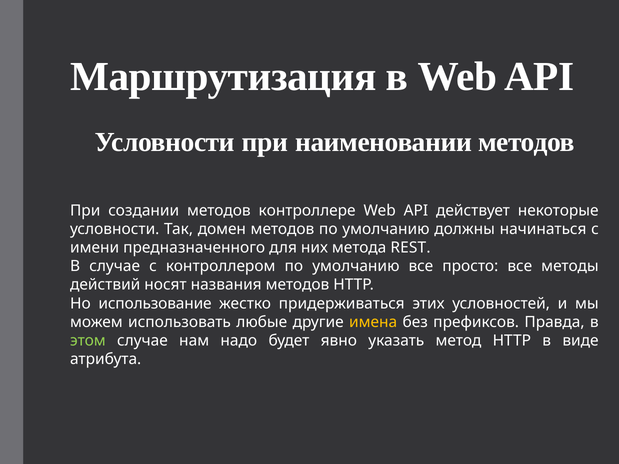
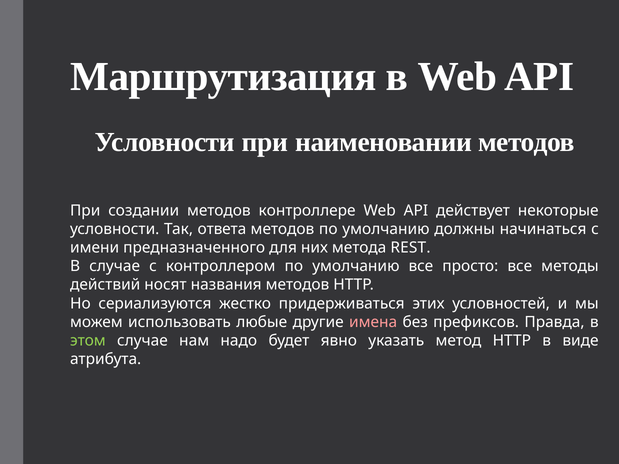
домен: домен -> ответа (222, 229)
использование: использование -> сериализуются (155, 304)
имена colour: yellow -> pink (373, 322)
